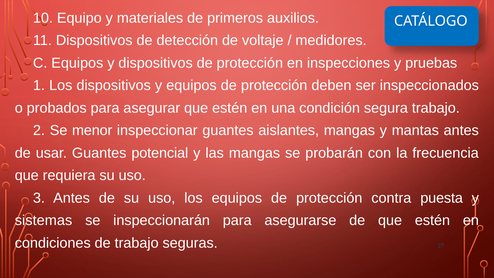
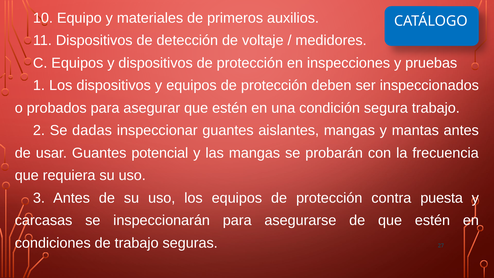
menor: menor -> dadas (92, 130)
sistemas: sistemas -> carcasas (44, 220)
